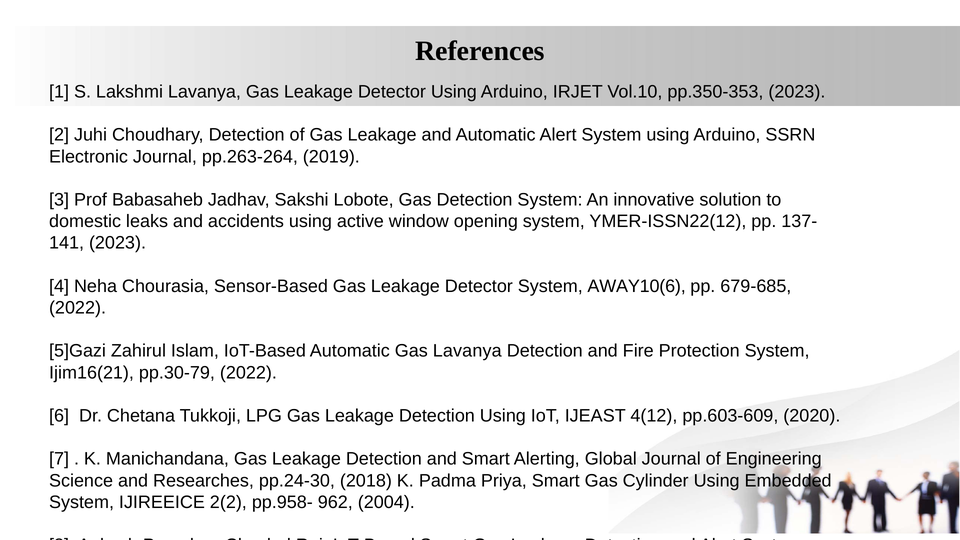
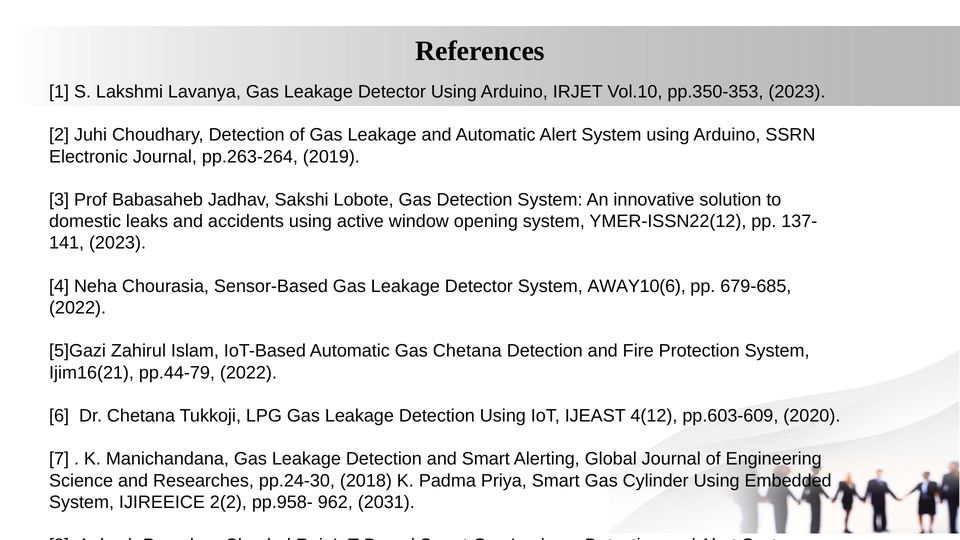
Gas Lavanya: Lavanya -> Chetana (467, 351)
pp.30-79: pp.30-79 -> pp.44-79 (177, 373)
2004: 2004 -> 2031 (386, 502)
